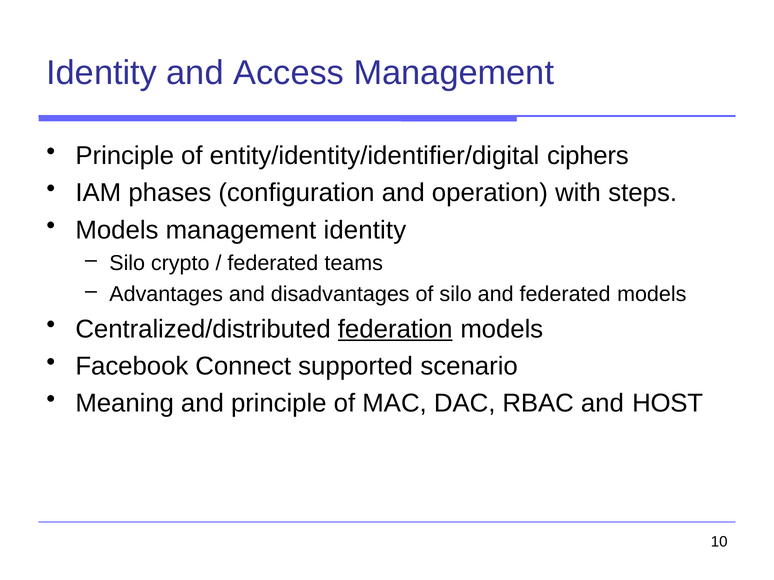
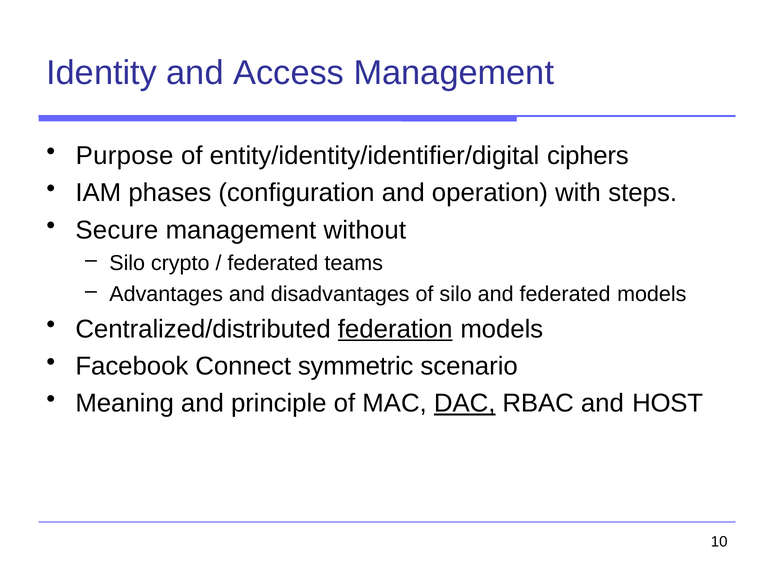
Principle: Principle -> Purpose (125, 156)
Models: Models -> Secure (117, 230)
management identity: identity -> without (365, 230)
supported: supported -> symmetric (356, 367)
DAC underline: none -> present (465, 404)
